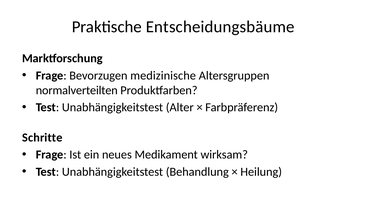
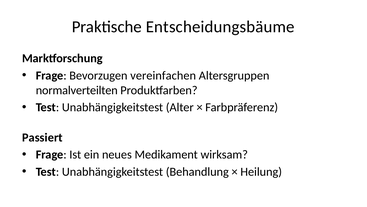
medizinische: medizinische -> vereinfachen (163, 75)
Schritte: Schritte -> Passiert (42, 137)
